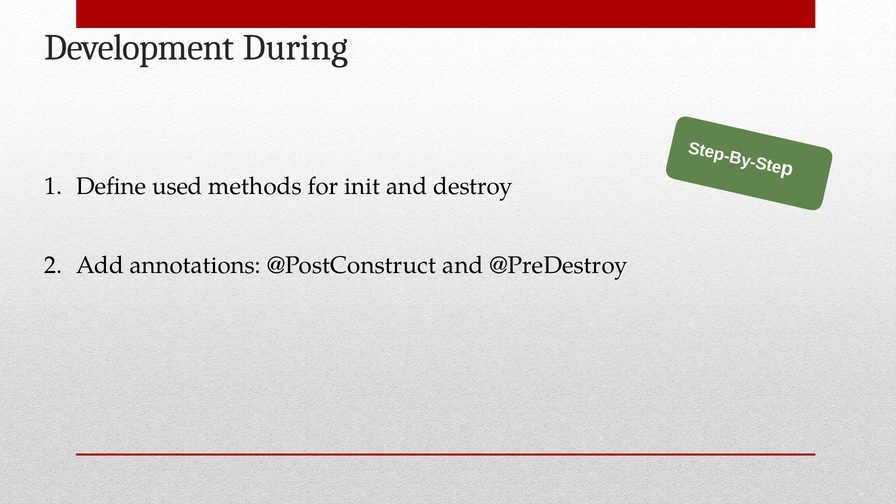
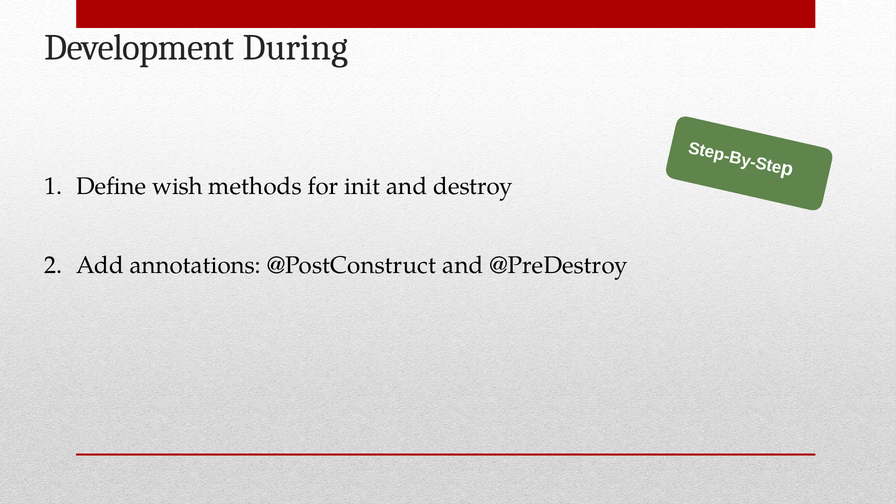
used: used -> wish (178, 186)
